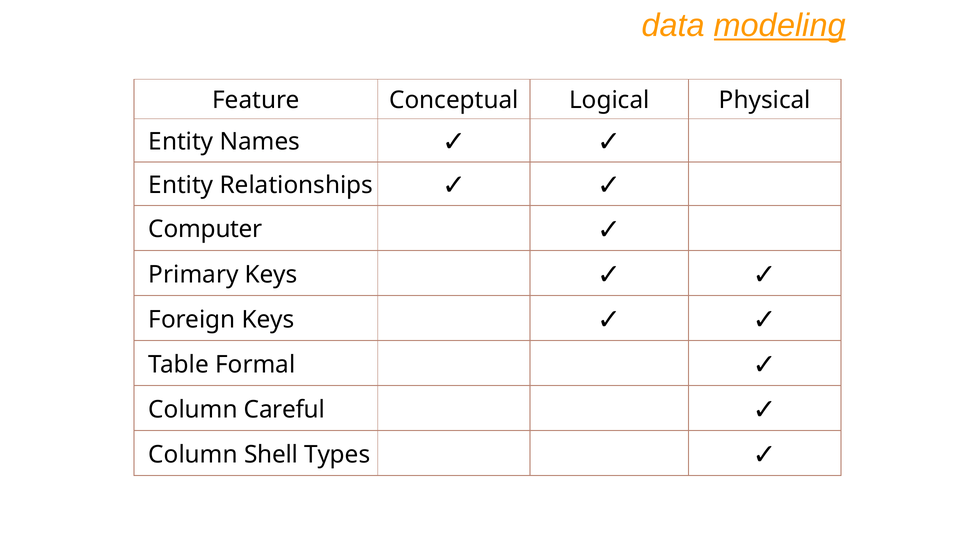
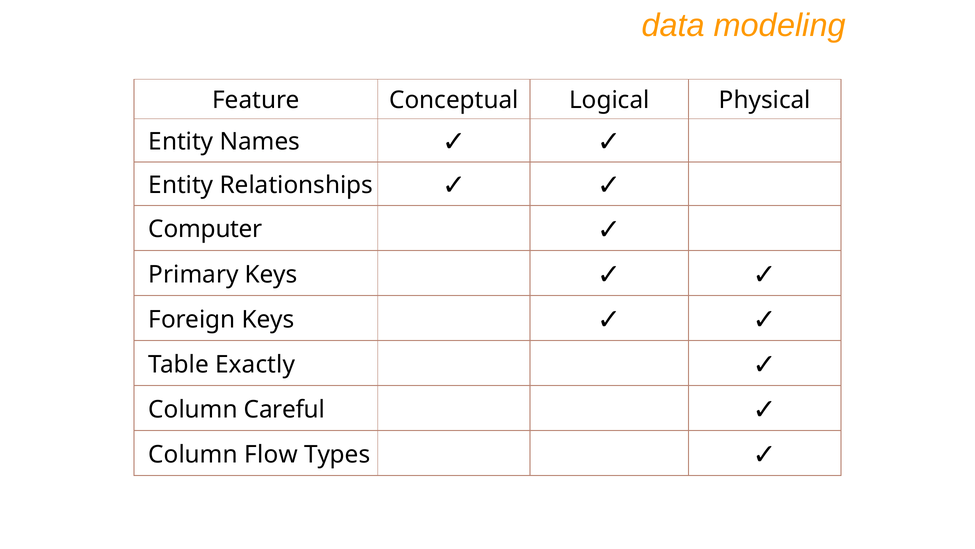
modeling underline: present -> none (780, 25)
Formal: Formal -> Exactly (255, 364)
Shell: Shell -> Flow (271, 454)
